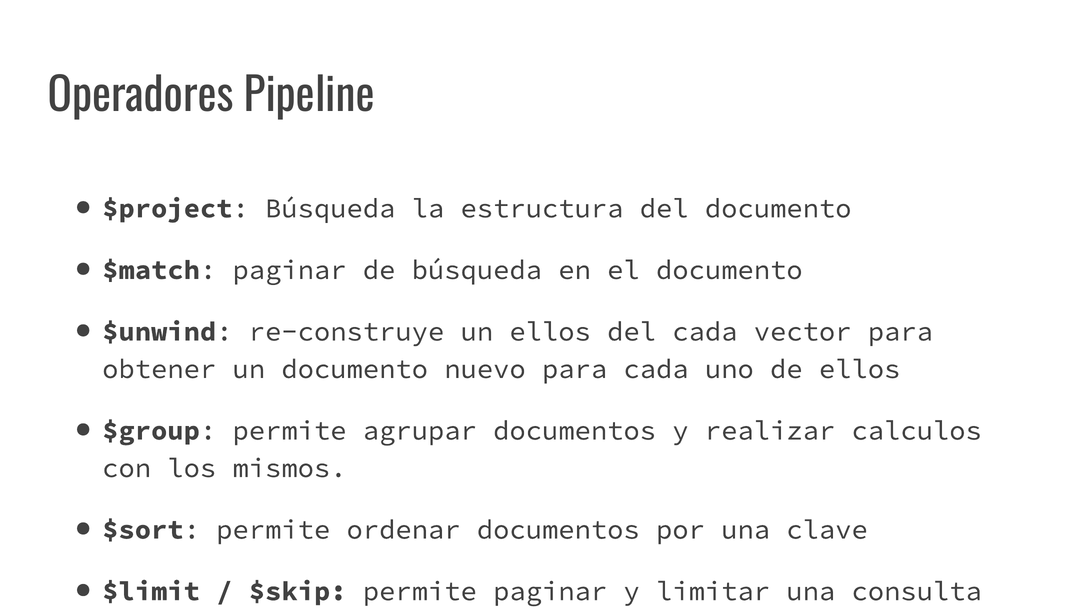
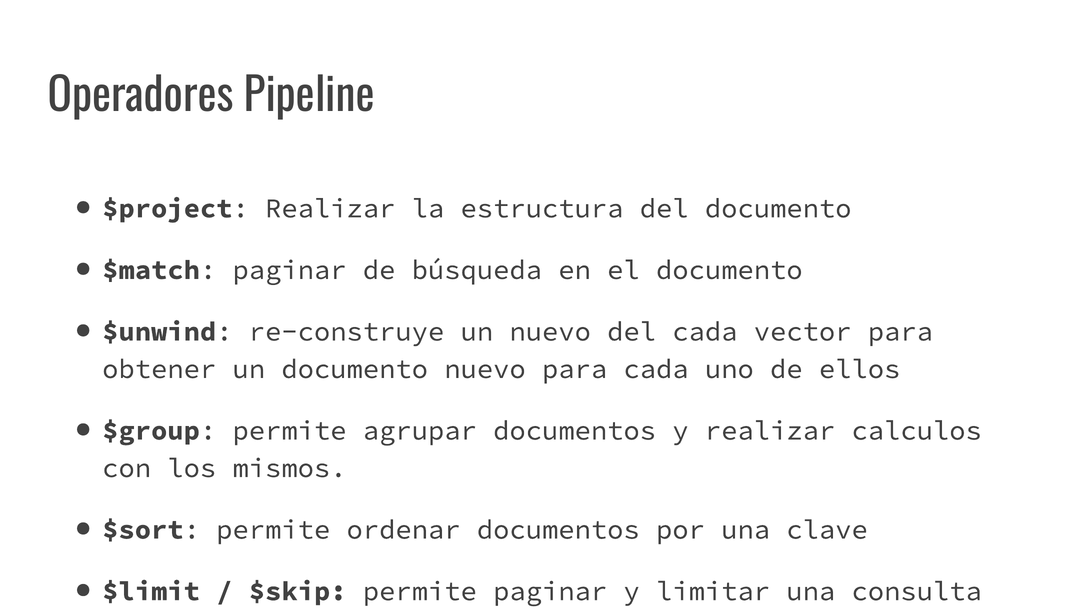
$project Búsqueda: Búsqueda -> Realizar (330, 208)
un ellos: ellos -> nuevo (550, 332)
